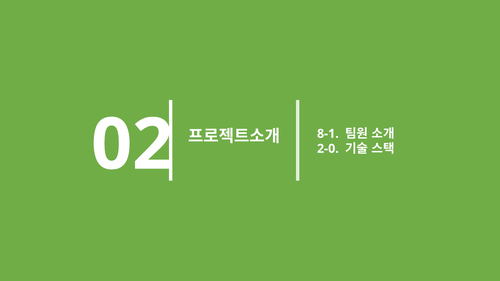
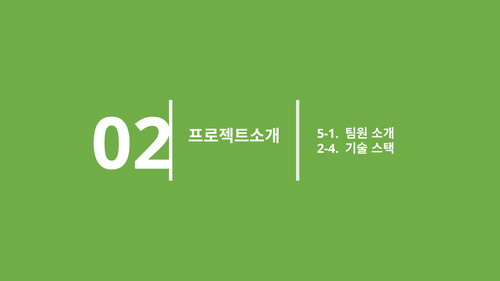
8-1: 8-1 -> 5-1 (328, 134)
2-0: 2-0 -> 2-4 (328, 149)
